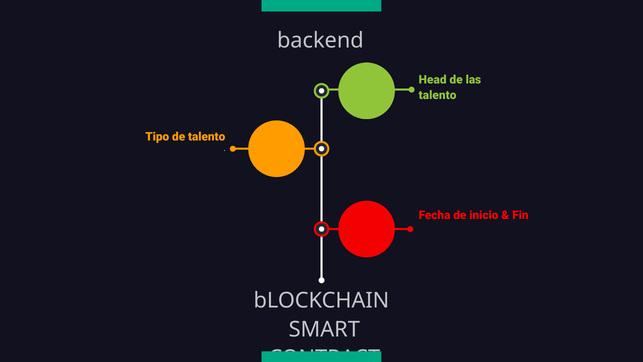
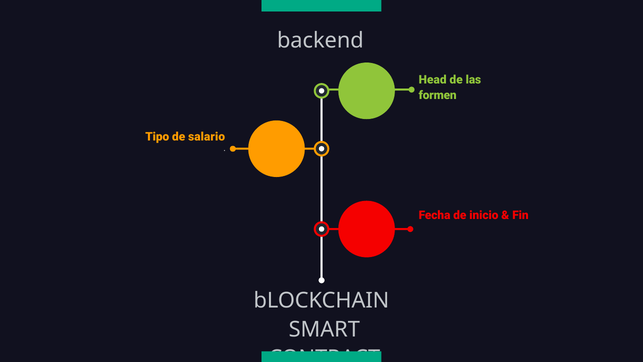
talento: talento -> formen (438, 95)
de talento: talento -> salario (207, 137)
